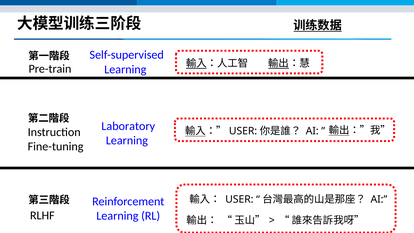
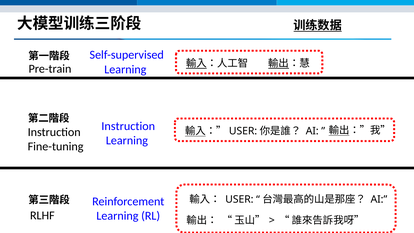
Laboratory: Laboratory -> Instruction (128, 126)
